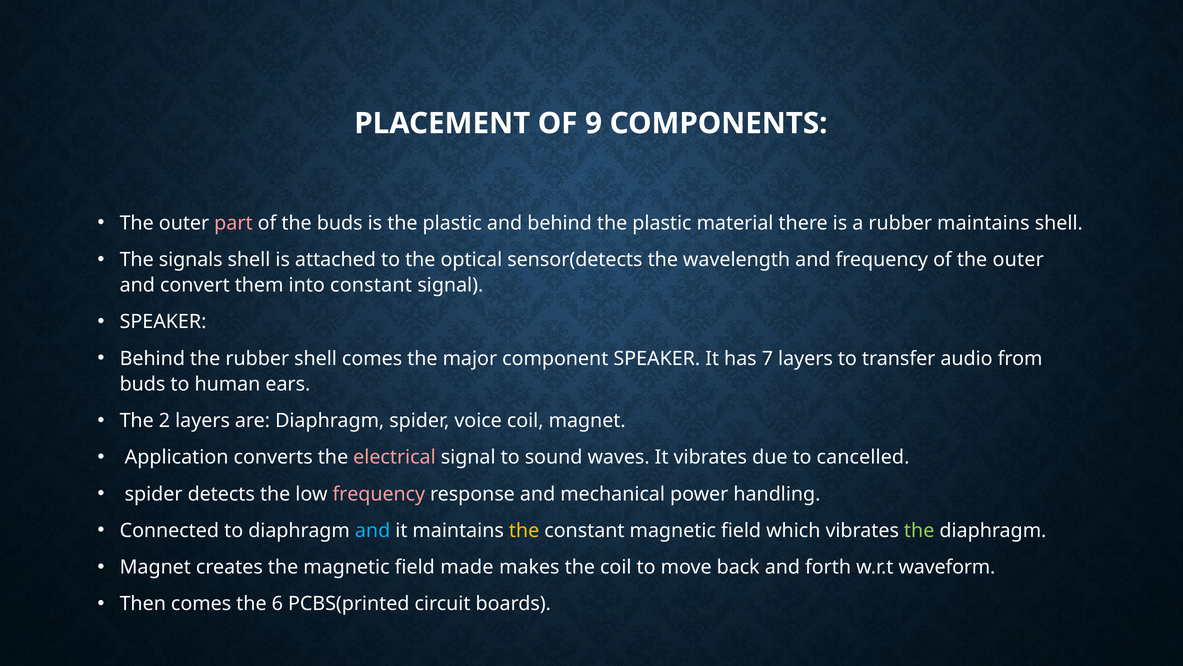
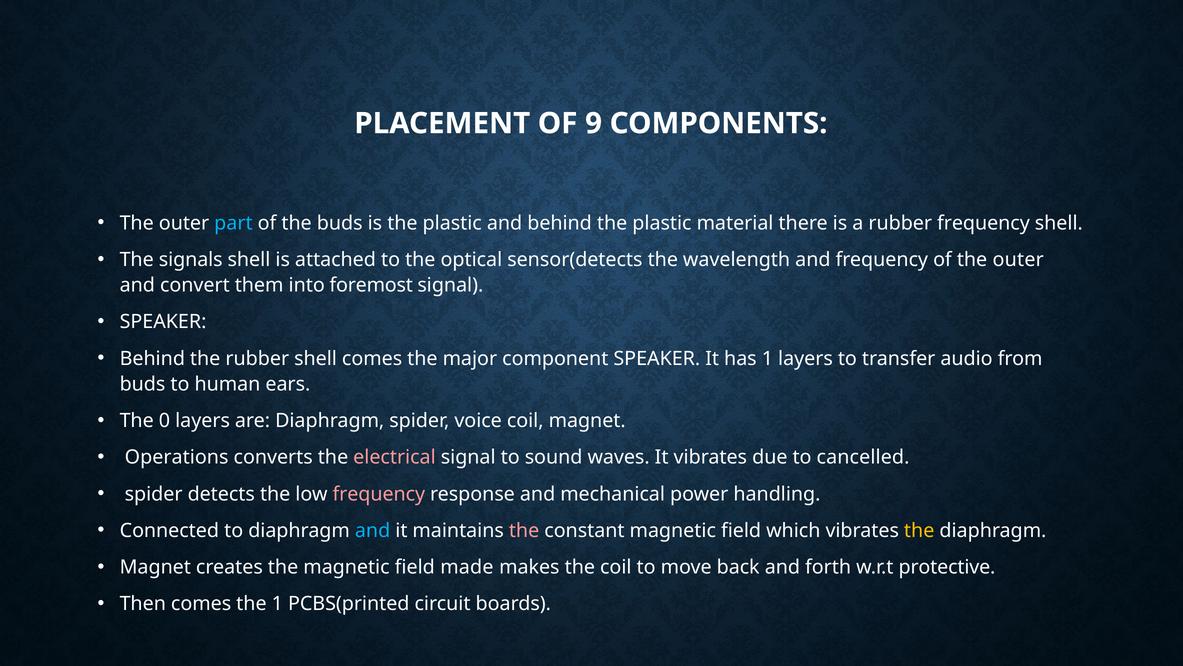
part colour: pink -> light blue (233, 223)
rubber maintains: maintains -> frequency (983, 223)
into constant: constant -> foremost (371, 285)
has 7: 7 -> 1 (767, 358)
2: 2 -> 0 (164, 420)
Application: Application -> Operations (177, 457)
the colour: yellow -> pink (524, 530)
the colour: light green -> yellow (919, 530)
waveform: waveform -> protective (947, 567)
the 6: 6 -> 1 (277, 603)
